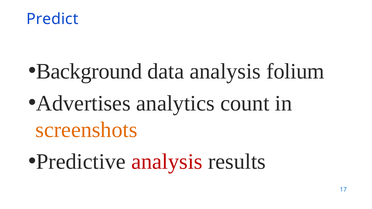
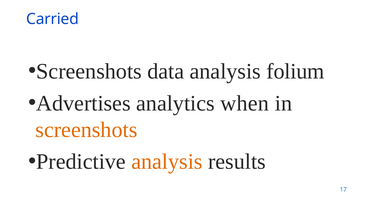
Predict: Predict -> Carried (53, 19)
Background: Background -> Screenshots (89, 71)
count: count -> when (245, 103)
analysis colour: red -> orange (167, 162)
